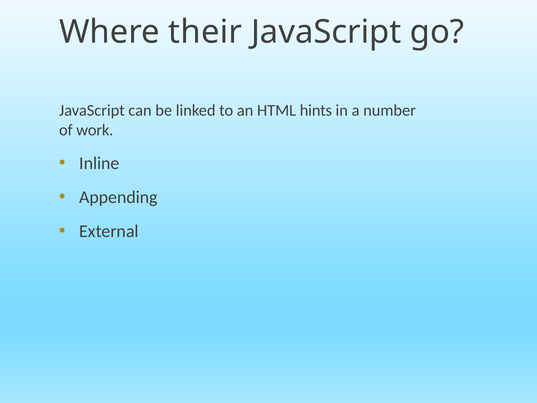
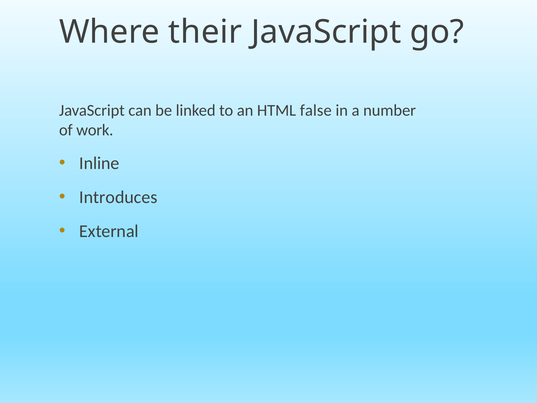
hints: hints -> false (316, 110)
Appending: Appending -> Introduces (118, 197)
